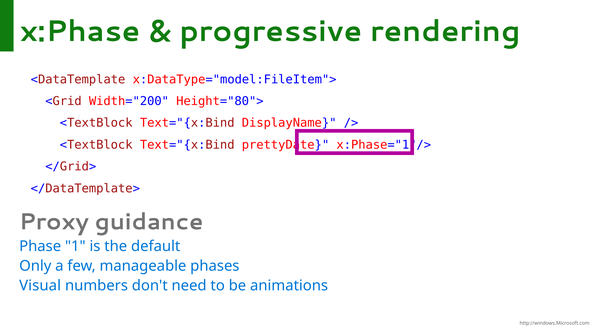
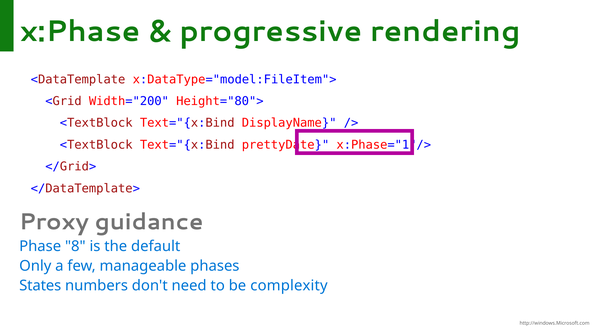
1: 1 -> 8 (75, 246)
Visual: Visual -> States (40, 286)
animations: animations -> complexity (289, 286)
